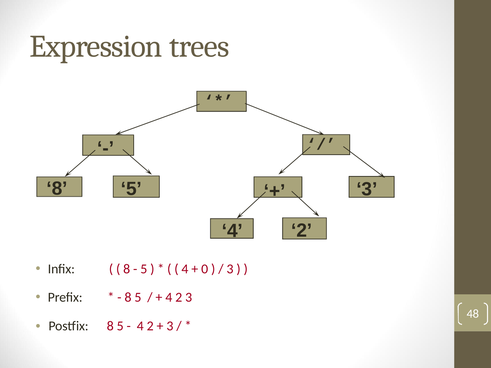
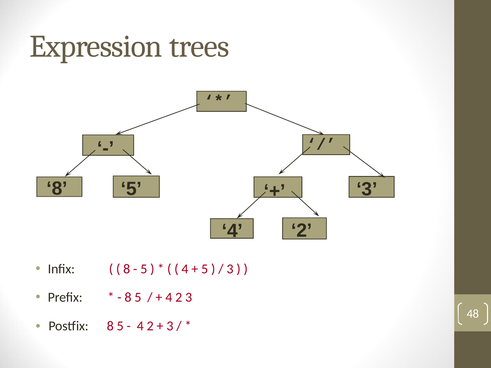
0: 0 -> 5 (205, 269)
